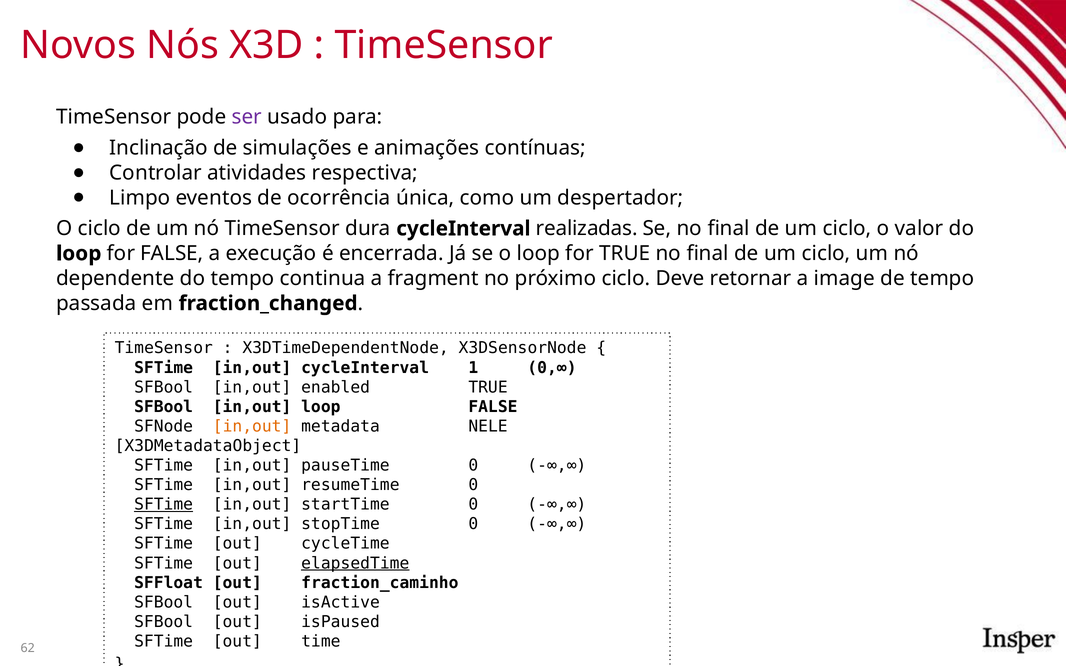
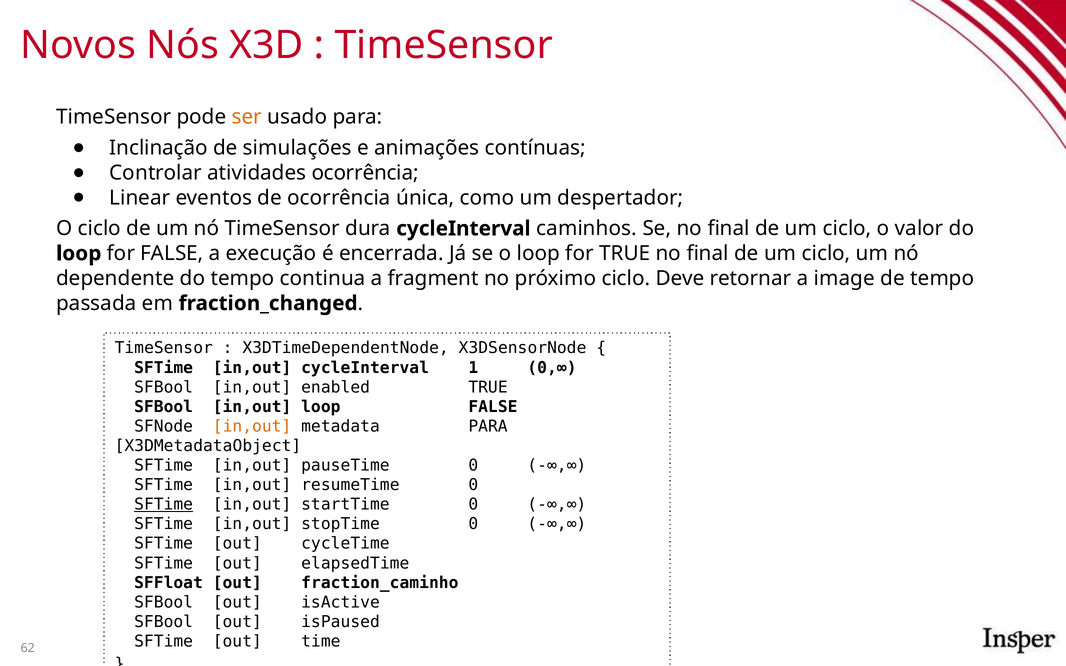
ser colour: purple -> orange (247, 117)
atividades respectiva: respectiva -> ocorrência (365, 173)
Limpo: Limpo -> Linear (140, 198)
realizadas: realizadas -> caminhos (587, 229)
metadata NELE: NELE -> PARA (488, 426)
elapsedTime underline: present -> none (355, 563)
